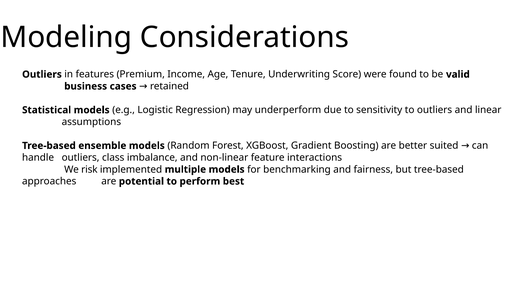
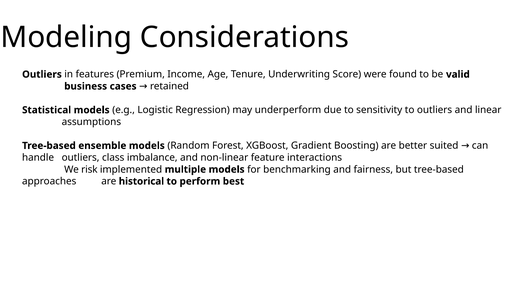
potential: potential -> historical (141, 181)
